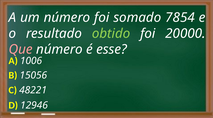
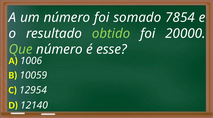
Que colour: pink -> light green (21, 50)
15056: 15056 -> 10059 (33, 75)
48221: 48221 -> 12954 (33, 90)
12946: 12946 -> 12140 (34, 106)
